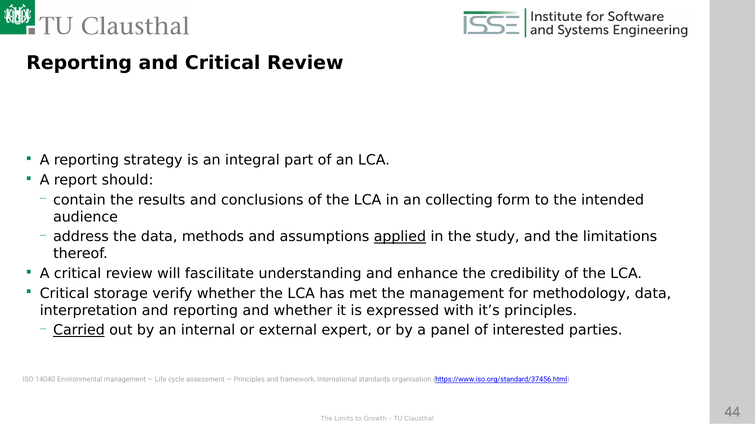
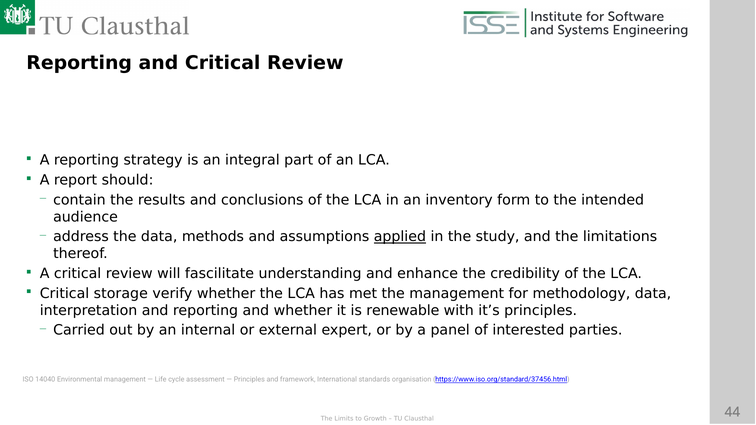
collecting: collecting -> inventory (459, 200)
expressed: expressed -> renewable (403, 311)
Carried underline: present -> none (79, 330)
